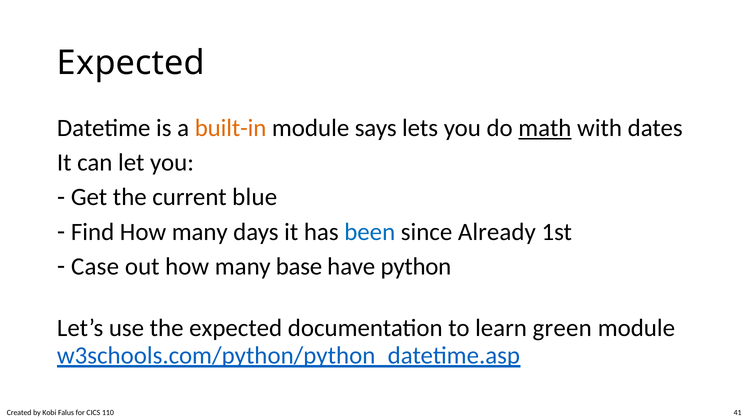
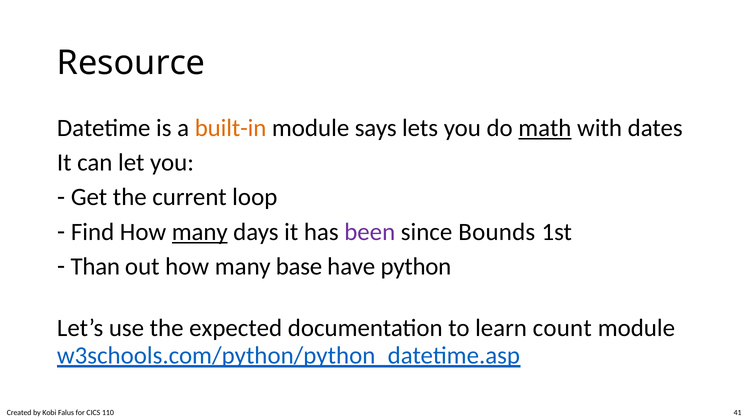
Expected: Expected -> Resource (131, 63)
blue: blue -> loop (255, 197)
many underline: none -> present (200, 232)
been colour: blue -> purple (370, 232)
Already: Already -> Bounds (497, 232)
Case: Case -> Than (95, 267)
green: green -> count (562, 328)
